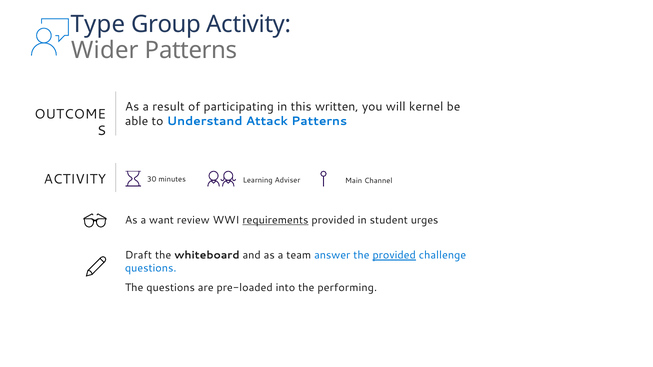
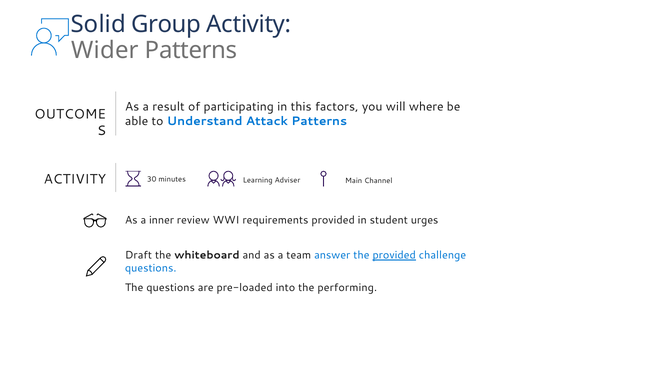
Type: Type -> Solid (98, 24)
written: written -> factors (337, 107)
kernel: kernel -> where (426, 107)
want: want -> inner (162, 220)
requirements underline: present -> none (275, 220)
